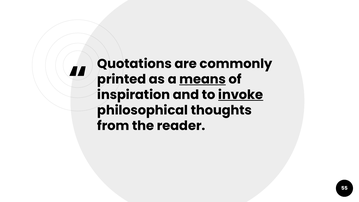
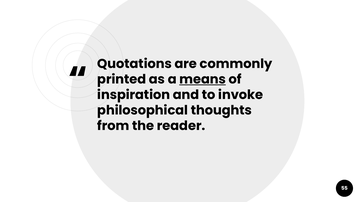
invoke underline: present -> none (241, 95)
